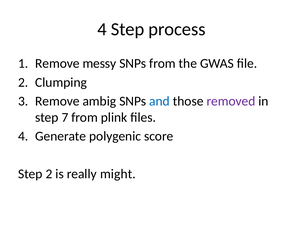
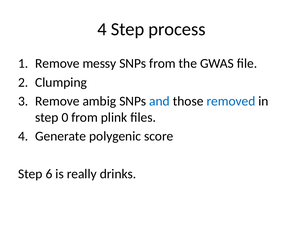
removed colour: purple -> blue (231, 101)
7: 7 -> 0 (65, 117)
Step 2: 2 -> 6 (49, 174)
might: might -> drinks (118, 174)
